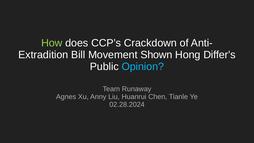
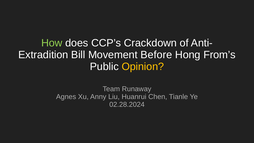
Shown: Shown -> Before (156, 55)
Differ’s: Differ’s -> From’s (219, 55)
Opinion colour: light blue -> yellow (143, 67)
